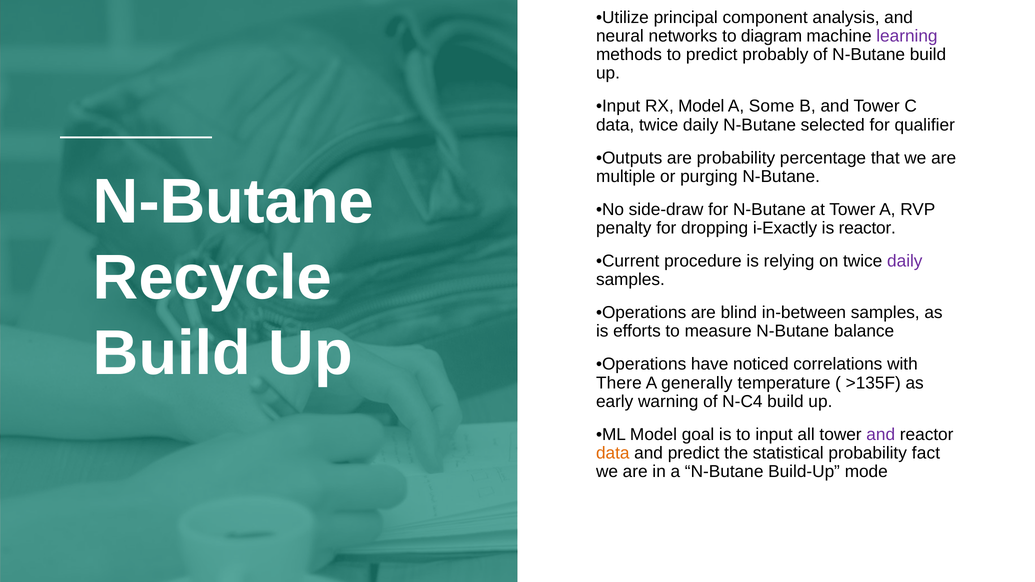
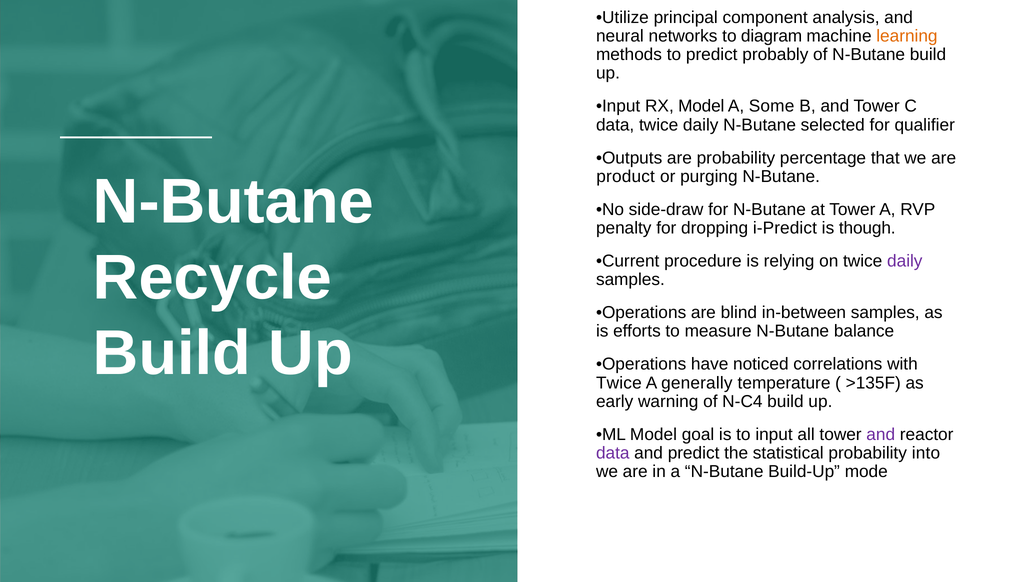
learning colour: purple -> orange (907, 36)
multiple: multiple -> product (626, 177)
i-Exactly: i-Exactly -> i-Predict (785, 228)
is reactor: reactor -> though (867, 228)
There: There -> Twice (619, 383)
data colour: orange -> purple (613, 453)
fact: fact -> into (926, 453)
